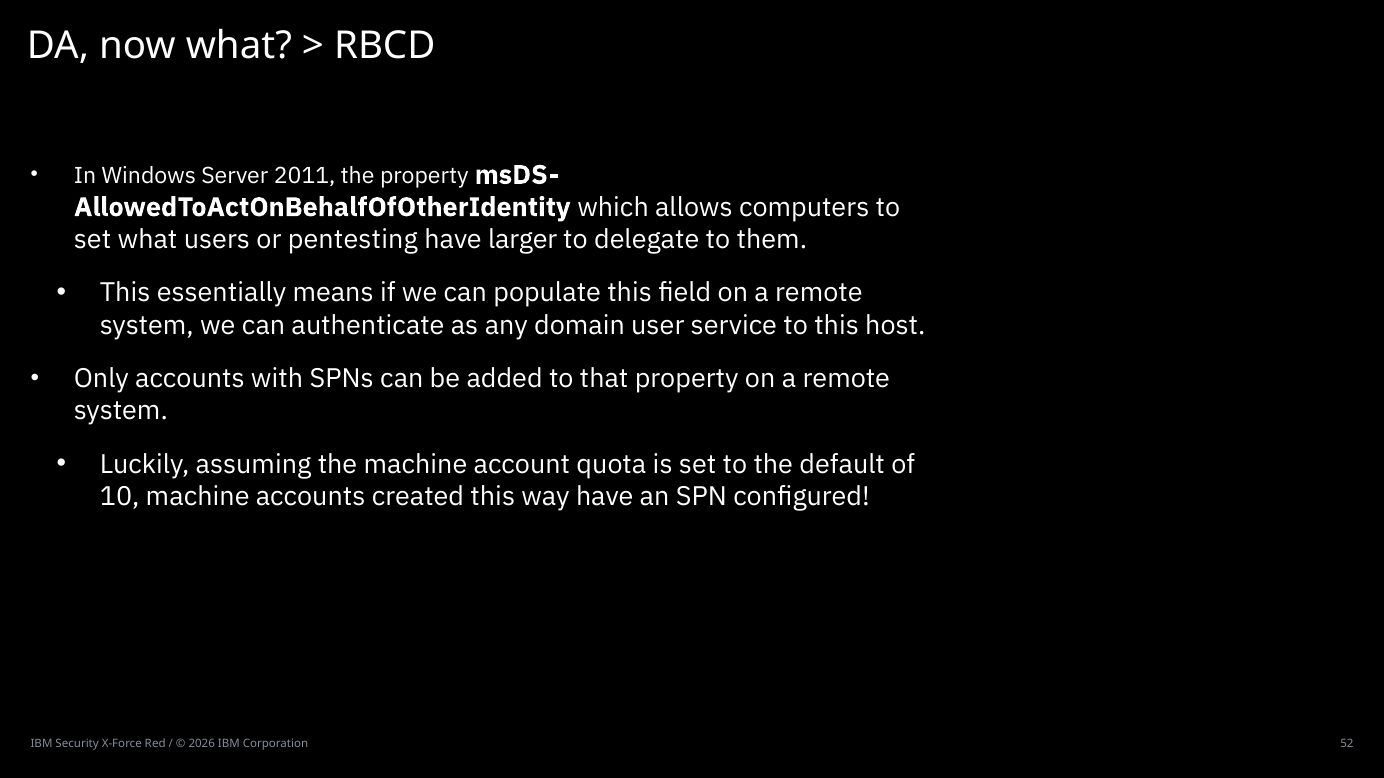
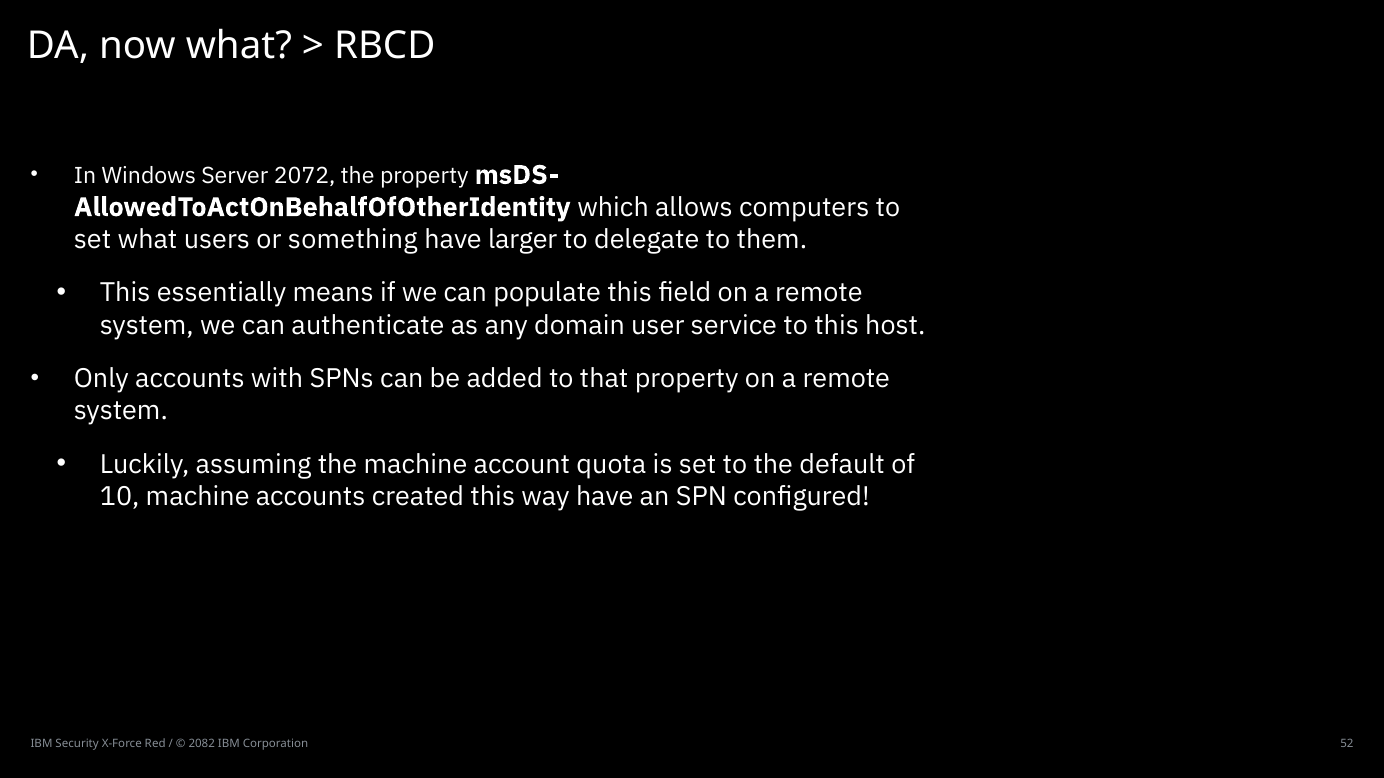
2011: 2011 -> 2072 (305, 176)
pentesting: pentesting -> something (353, 240)
2026: 2026 -> 2082 (202, 745)
